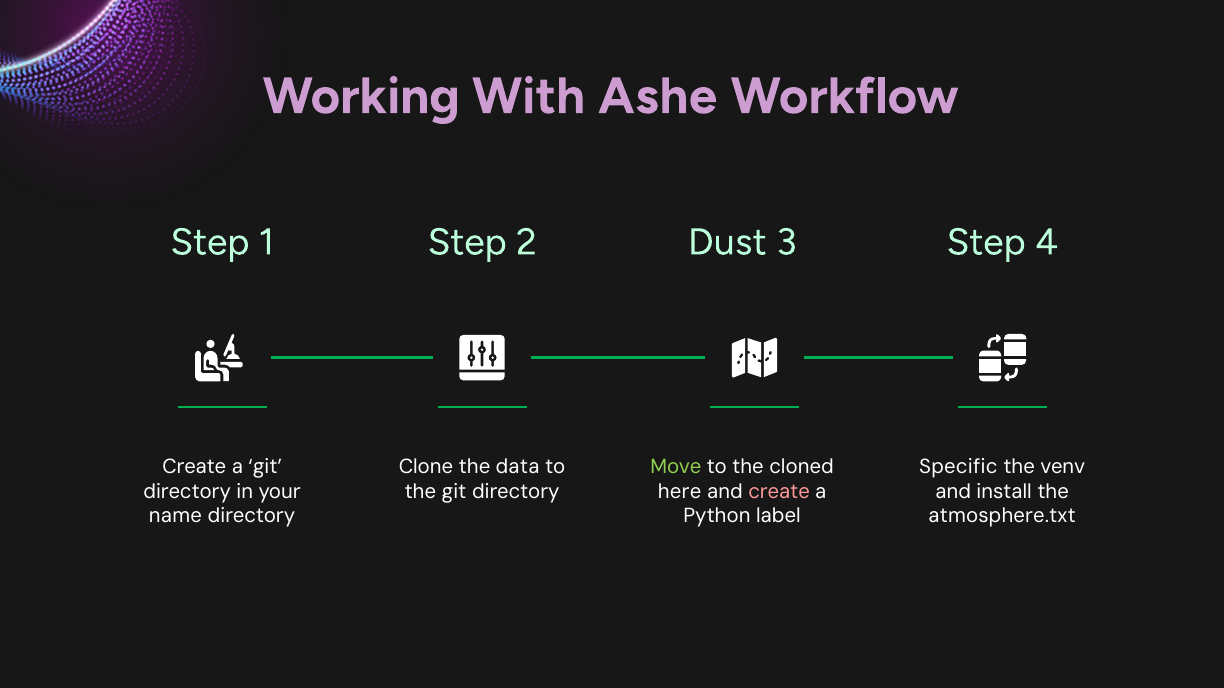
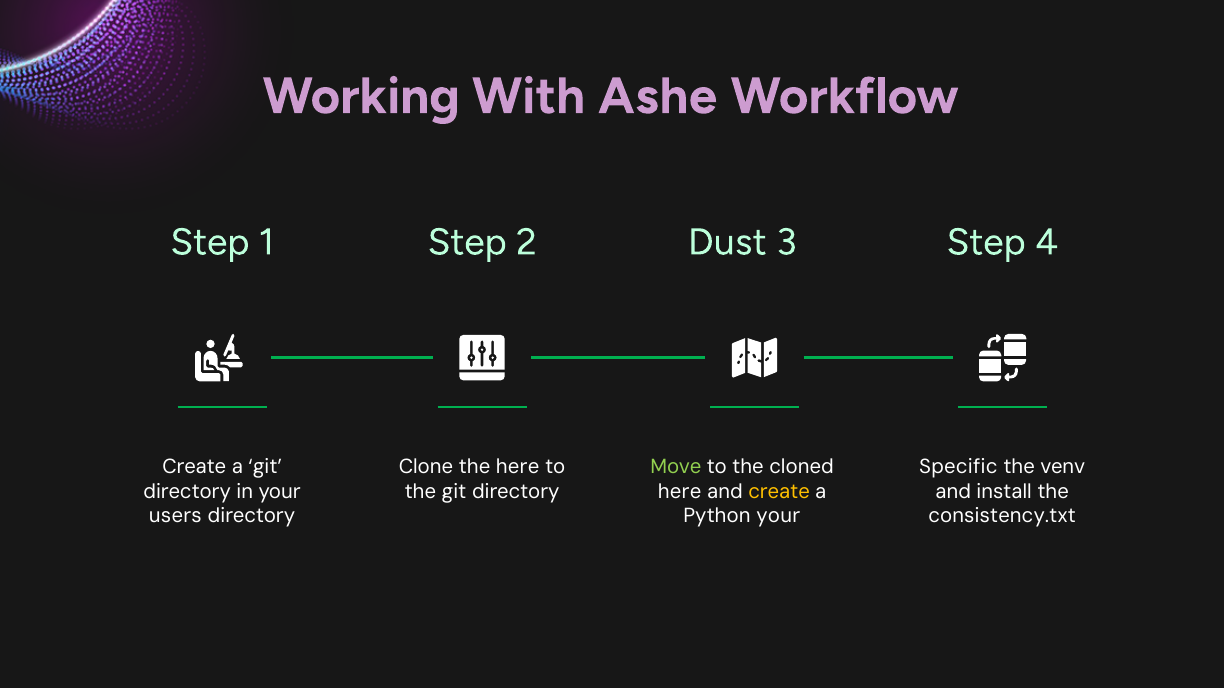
the data: data -> here (518, 467)
create colour: pink -> yellow (779, 492)
name: name -> users (175, 516)
Python label: label -> your (778, 516)
atmosphere.txt: atmosphere.txt -> consistency.txt (1002, 516)
